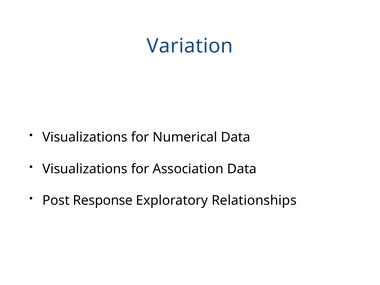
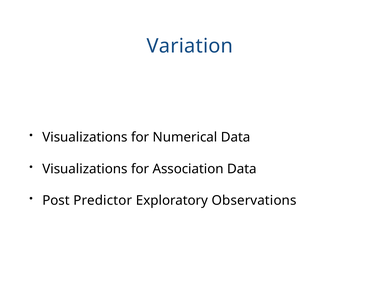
Response: Response -> Predictor (103, 200)
Relationships: Relationships -> Observations (254, 200)
